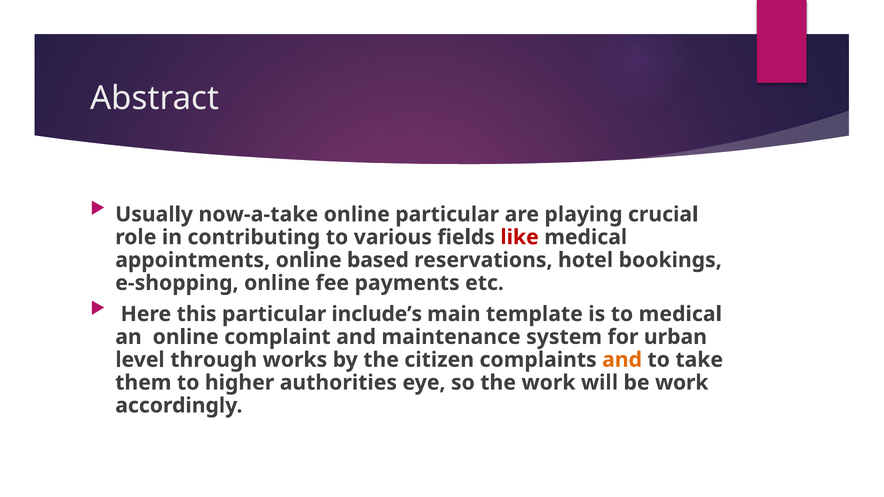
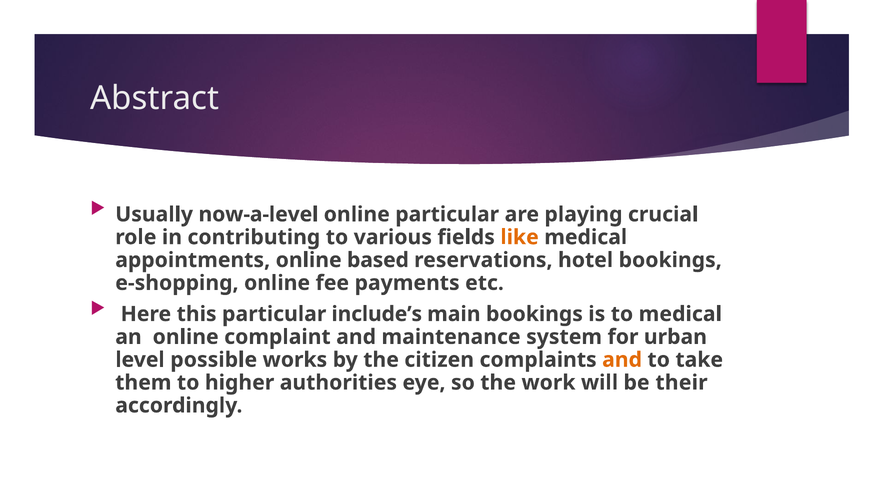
now-a-take: now-a-take -> now-a-level (258, 214)
like colour: red -> orange (520, 237)
main template: template -> bookings (534, 314)
through: through -> possible (214, 360)
be work: work -> their (682, 383)
